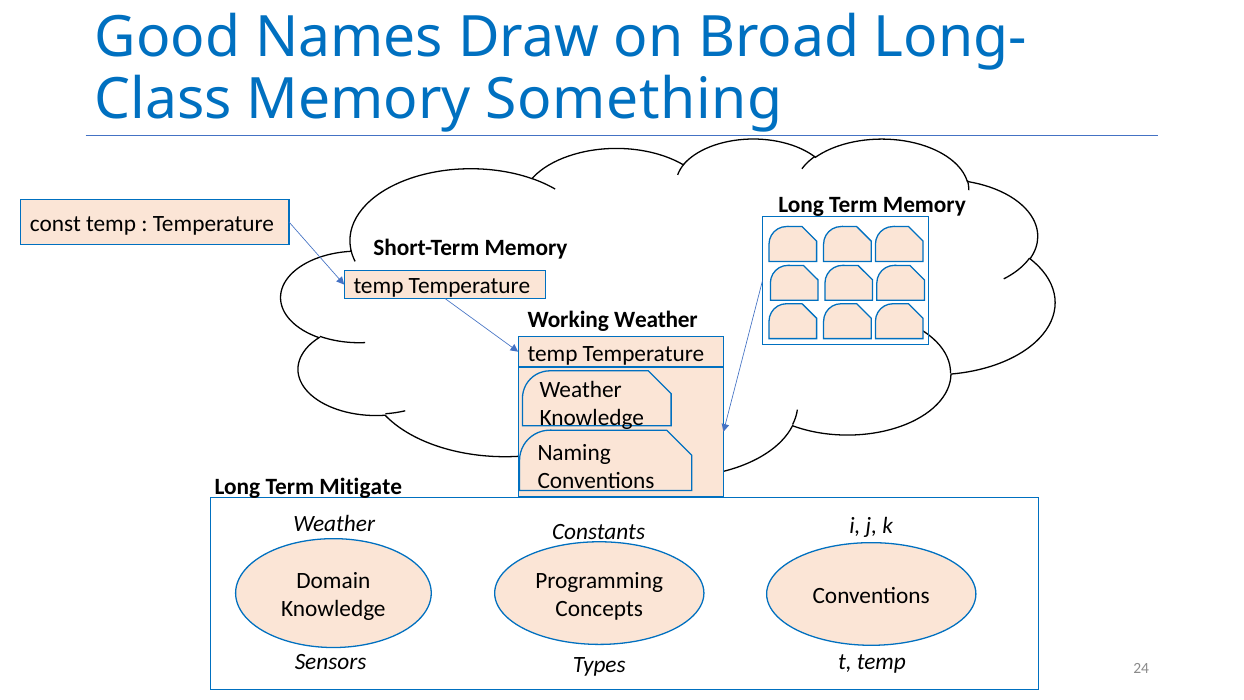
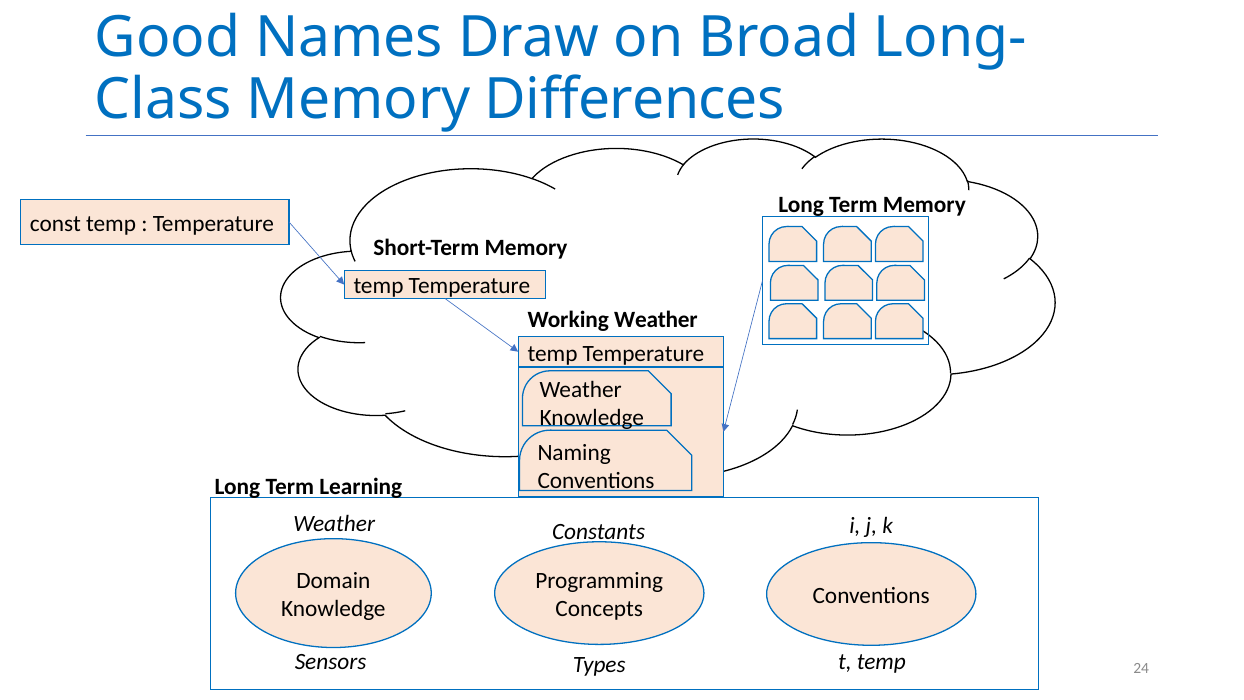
Something: Something -> Differences (635, 99)
Mitigate: Mitigate -> Learning (361, 486)
